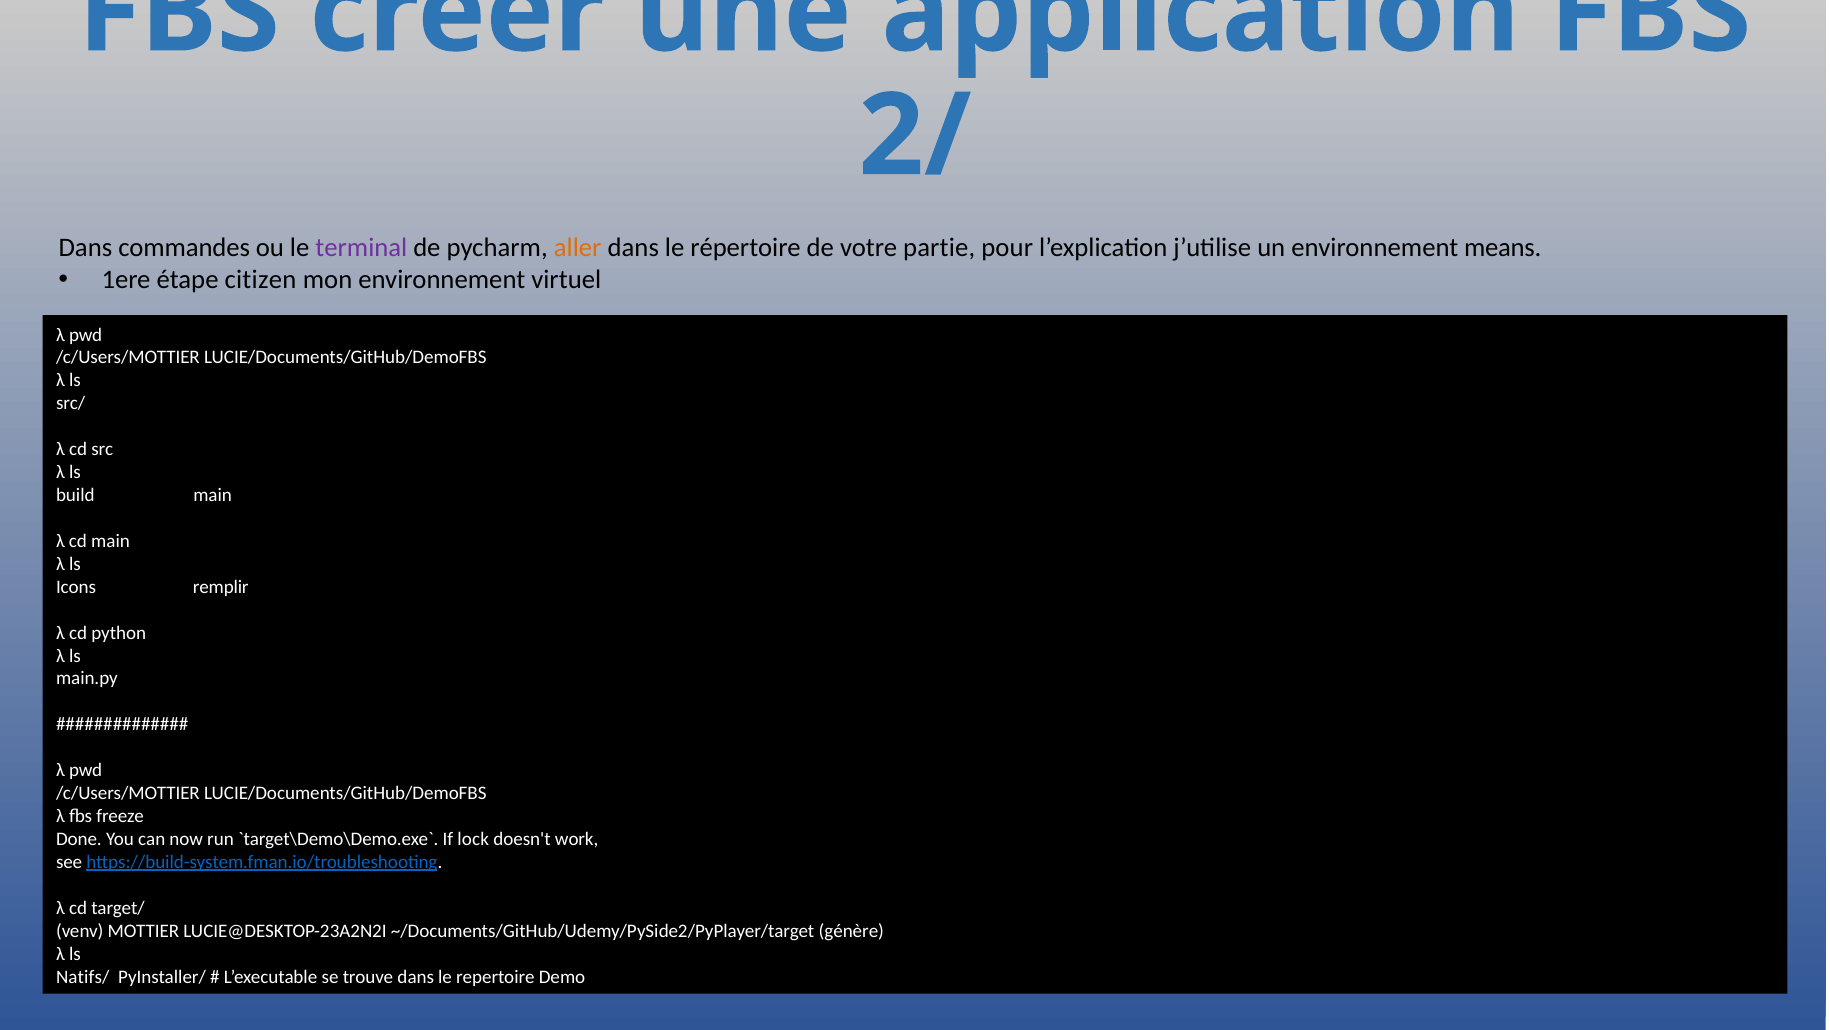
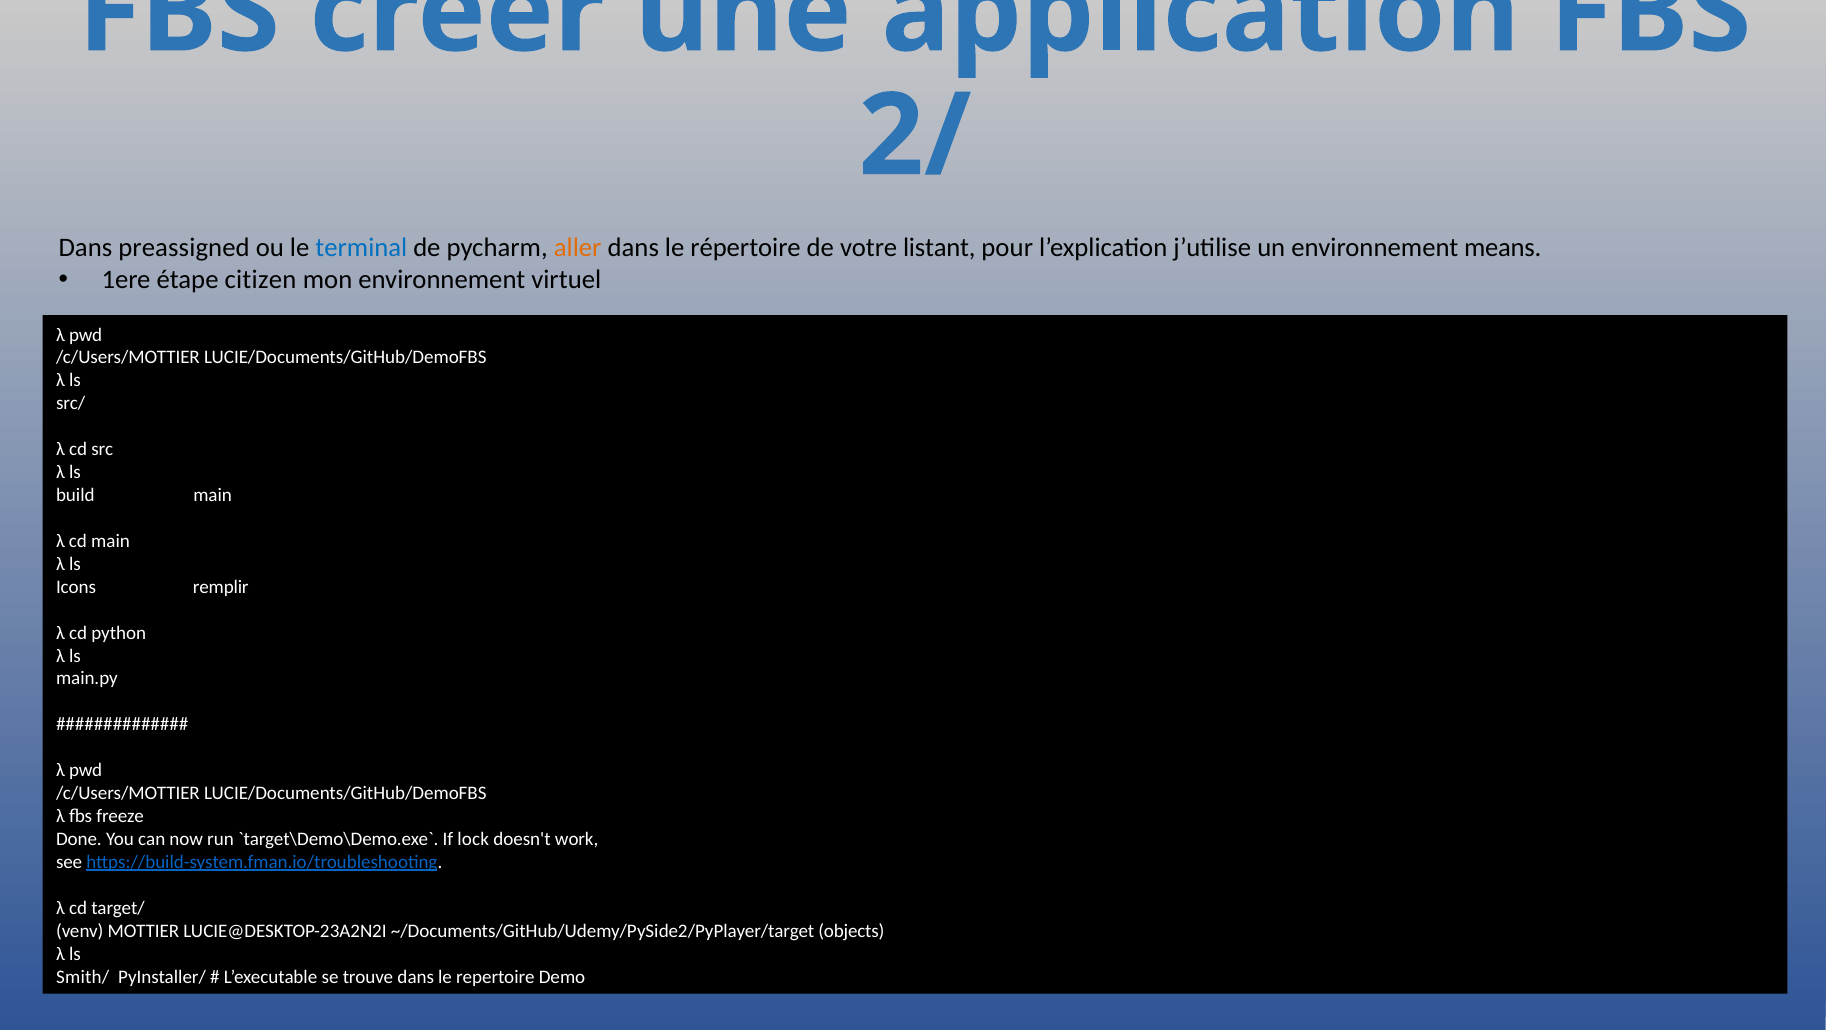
commandes: commandes -> preassigned (184, 248)
terminal colour: purple -> blue (361, 248)
partie: partie -> listant (939, 248)
génère: génère -> objects (851, 930)
Natifs/: Natifs/ -> Smith/ (83, 976)
